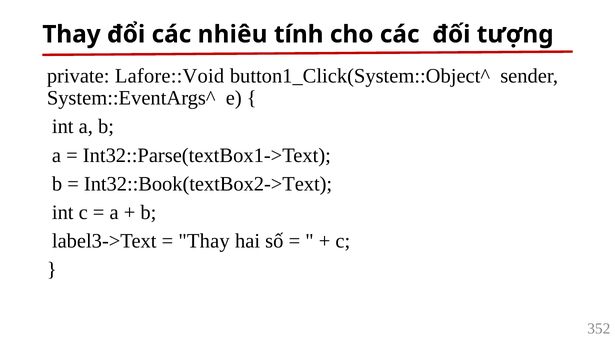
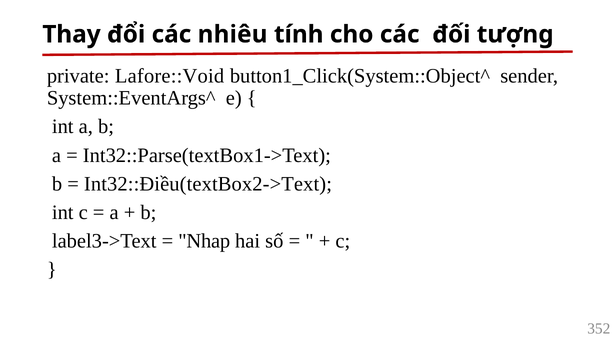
Int32::Book(textBox2->Text: Int32::Book(textBox2->Text -> Int32::Điều(textBox2->Text (208, 184)
Thay: Thay -> Nhap (204, 241)
